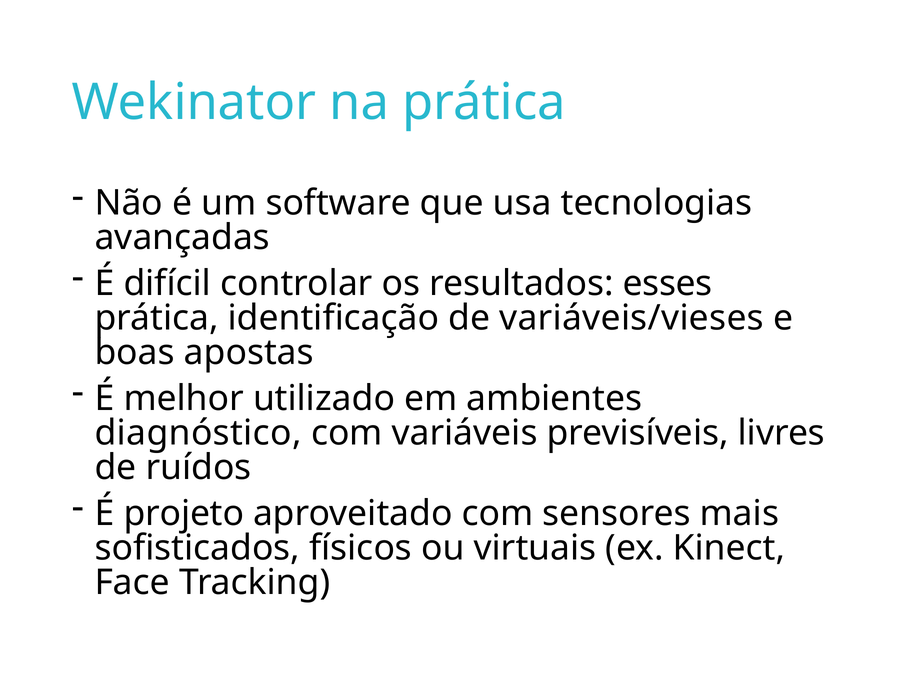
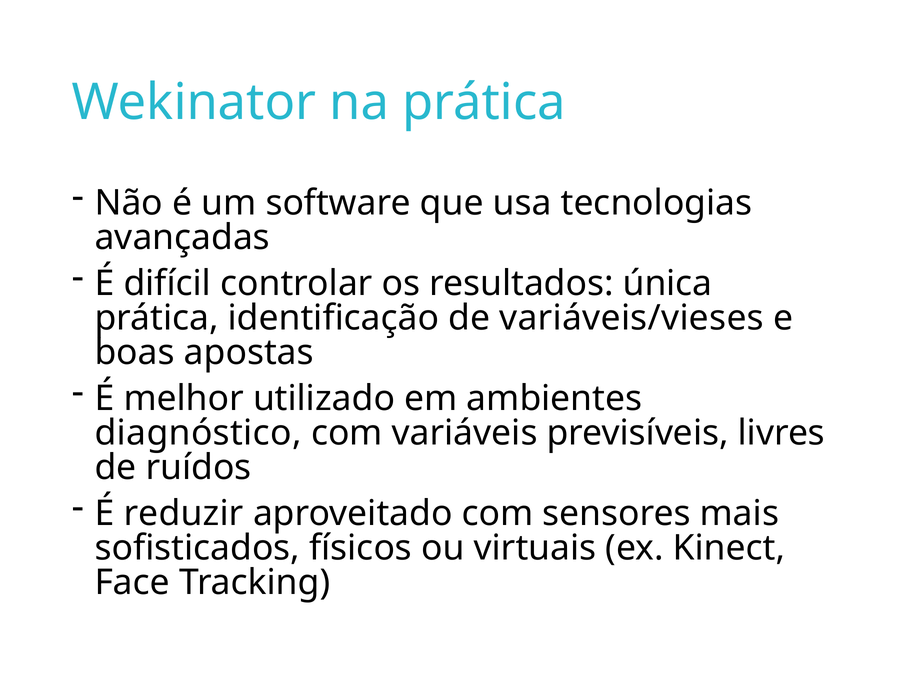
esses: esses -> única (667, 283)
projeto: projeto -> reduzir (184, 513)
